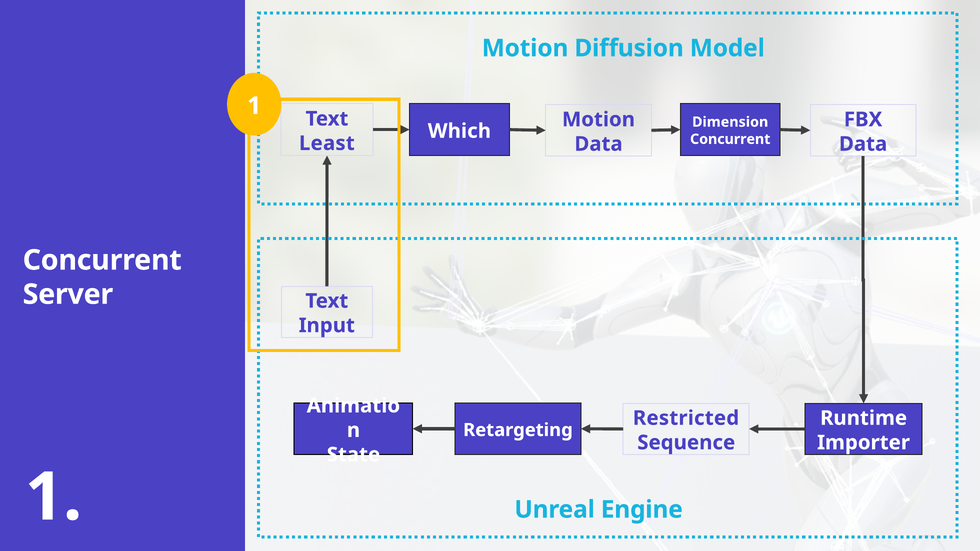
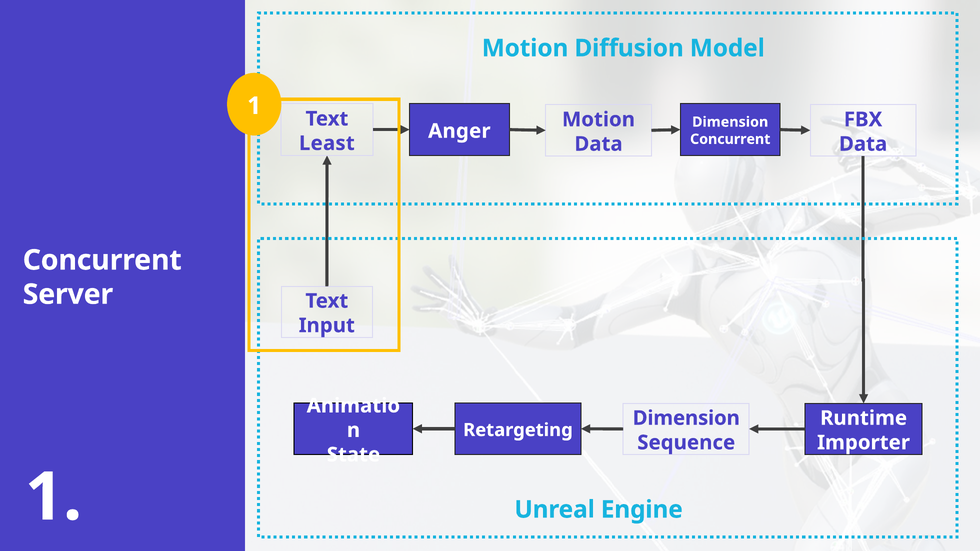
Which: Which -> Anger (459, 131)
Restricted: Restricted -> Dimension (686, 418)
